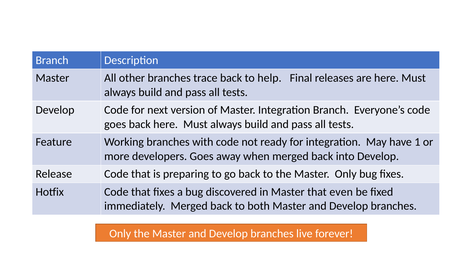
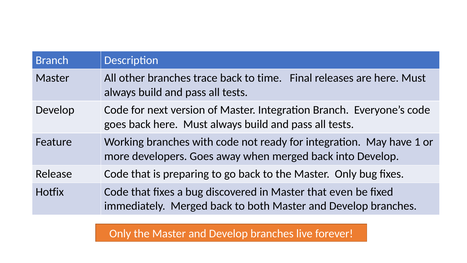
help: help -> time (270, 78)
